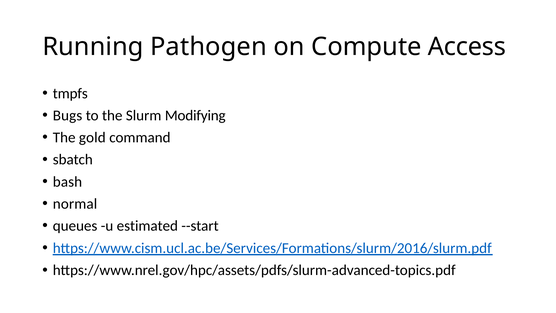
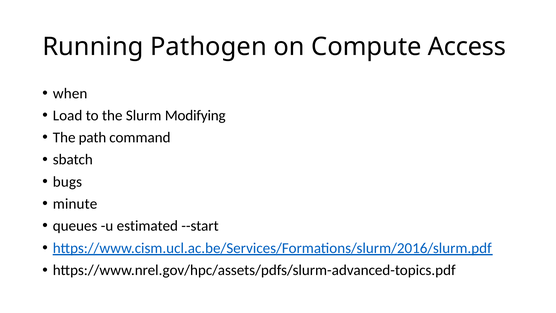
tmpfs: tmpfs -> when (70, 93)
Bugs: Bugs -> Load (68, 115)
gold: gold -> path (92, 137)
bash: bash -> bugs (67, 182)
normal: normal -> minute (75, 204)
